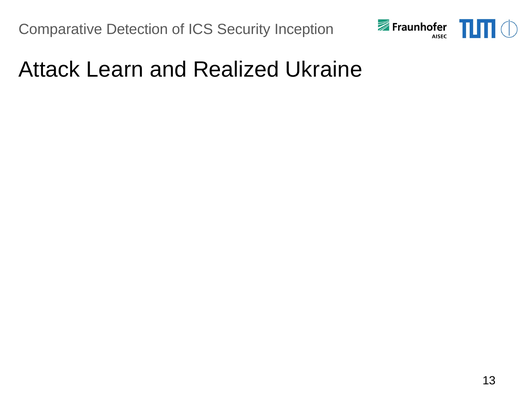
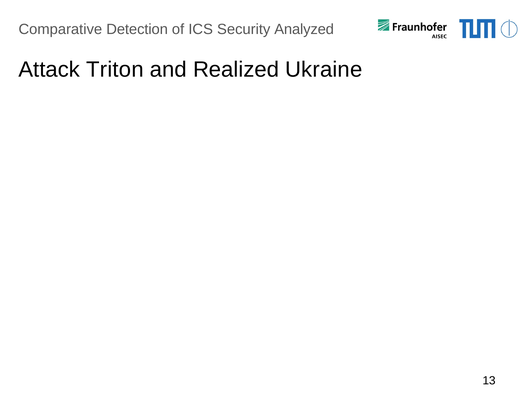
Inception: Inception -> Analyzed (304, 29)
Learn: Learn -> Triton (115, 70)
